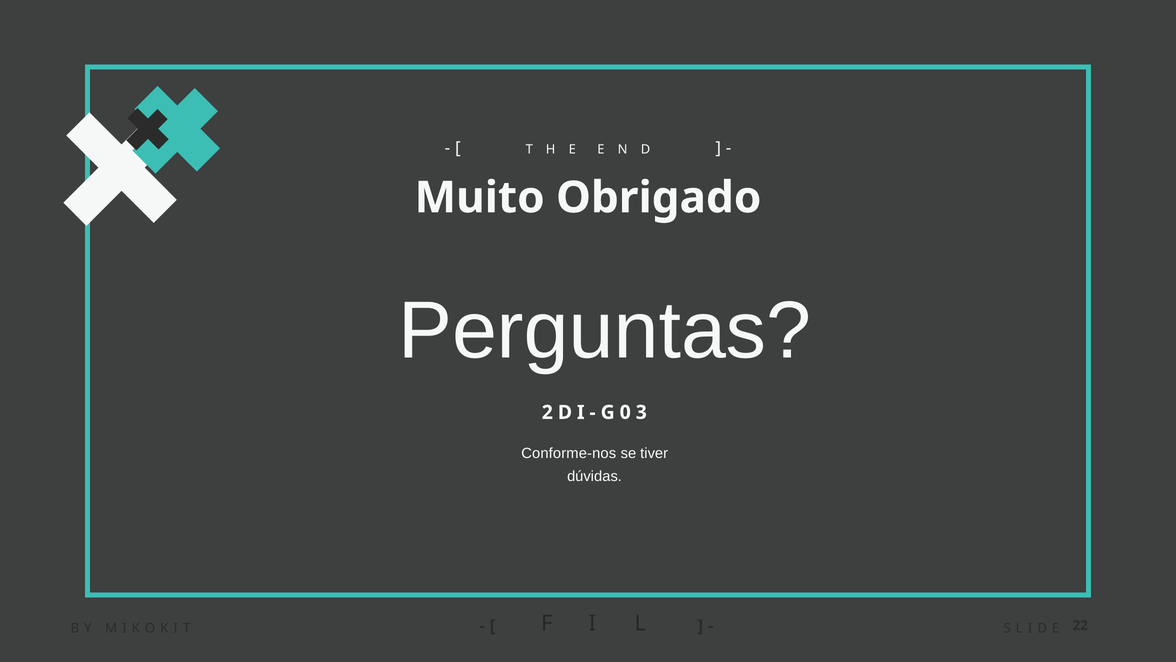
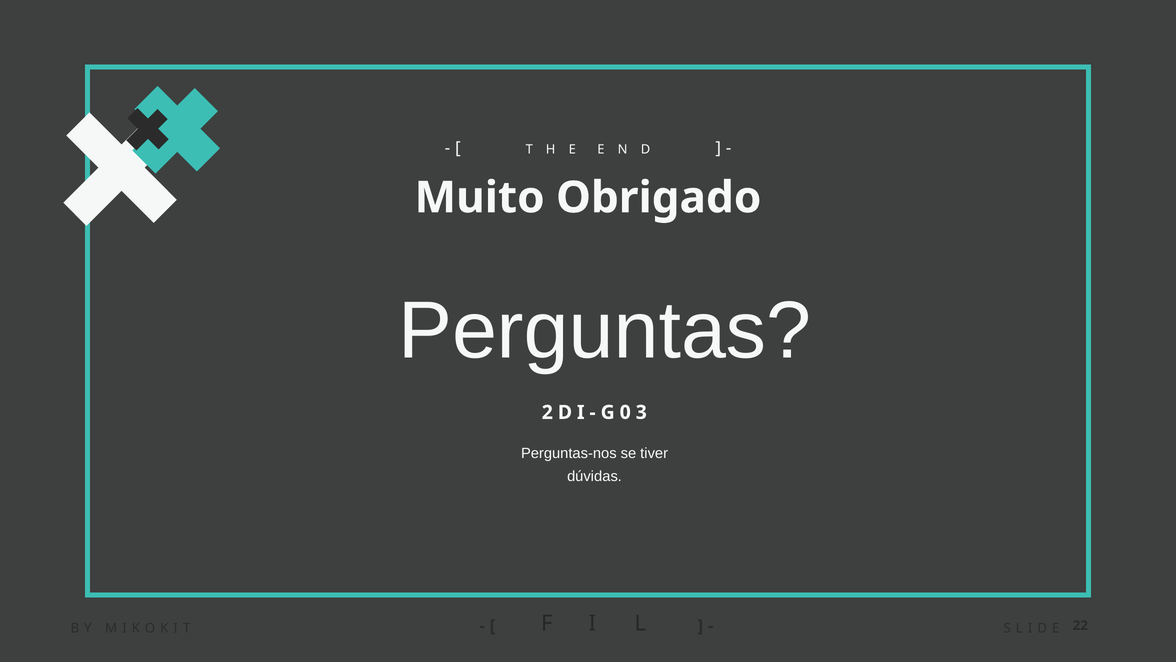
Conforme-nos: Conforme-nos -> Perguntas-nos (569, 453)
